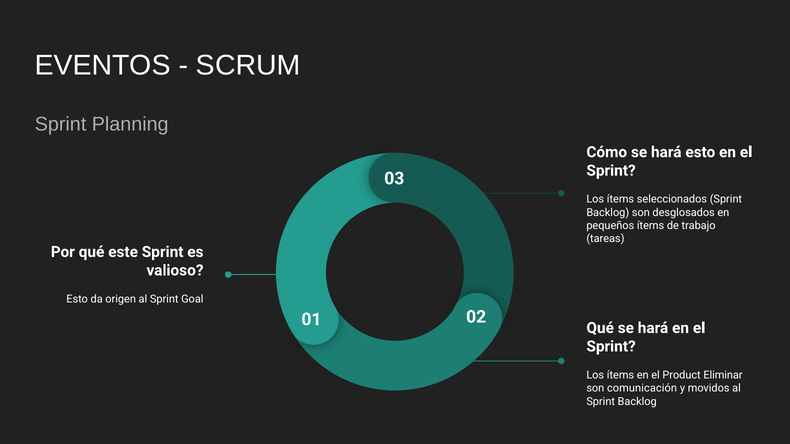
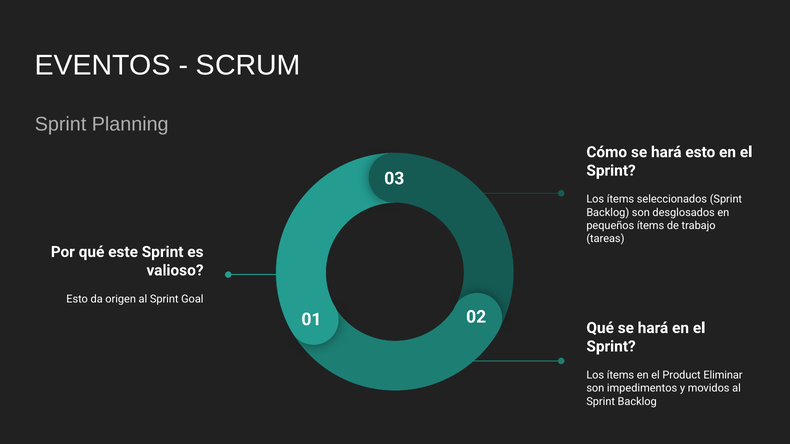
comunicación: comunicación -> impedimentos (642, 389)
